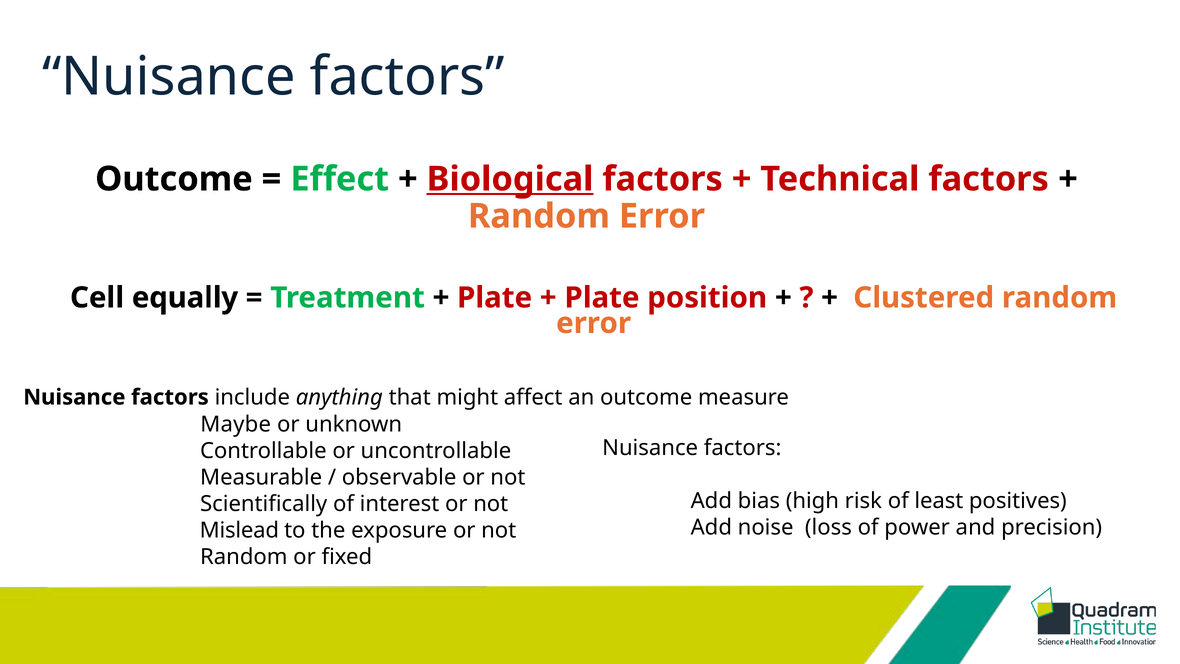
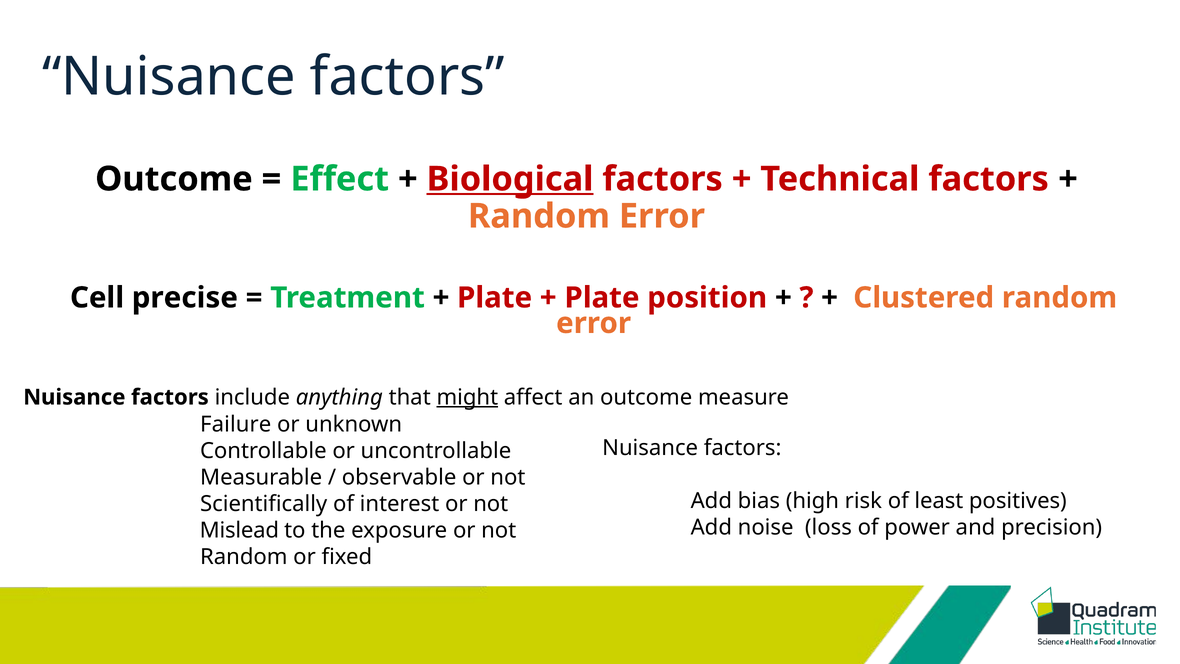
equally: equally -> precise (185, 298)
might underline: none -> present (467, 397)
Maybe: Maybe -> Failure (236, 424)
